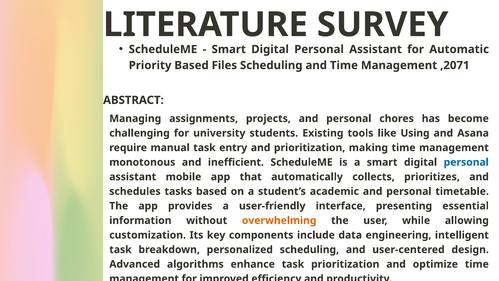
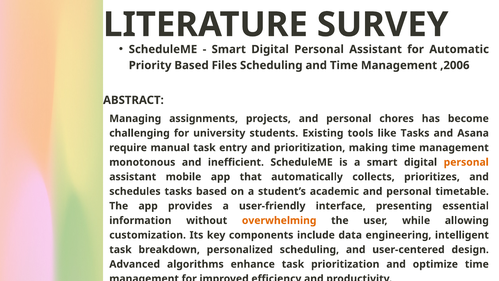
,2071: ,2071 -> ,2006 (455, 65)
like Using: Using -> Tasks (415, 133)
personal colour: blue -> orange (466, 162)
